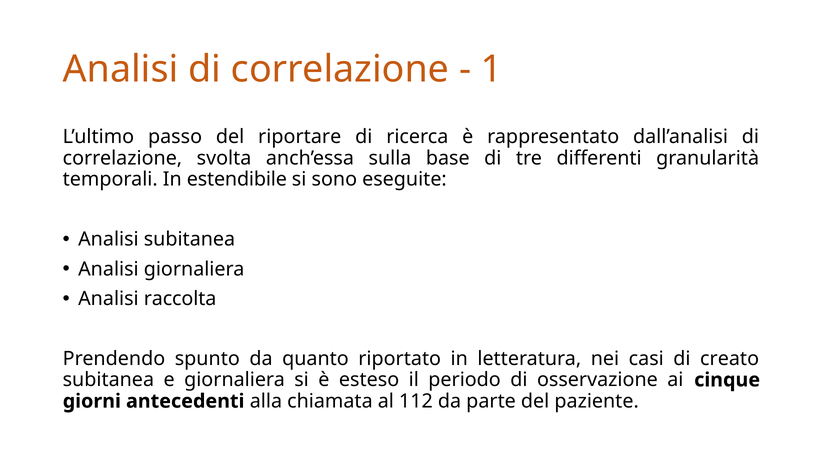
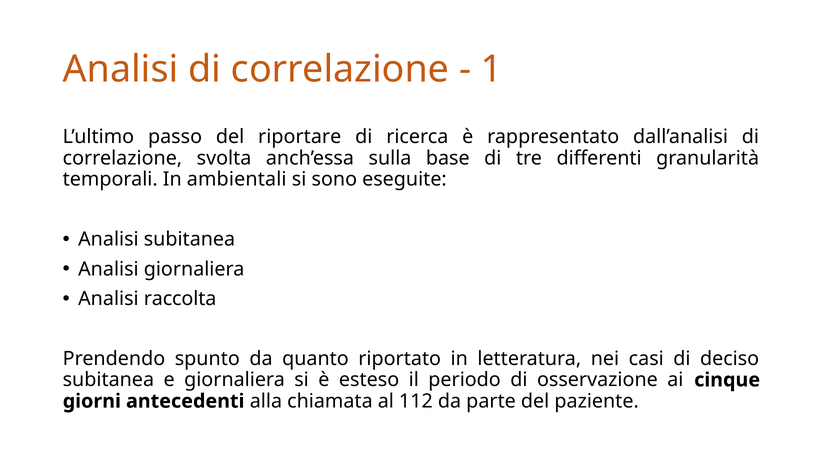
estendibile: estendibile -> ambientali (237, 179)
creato: creato -> deciso (730, 359)
